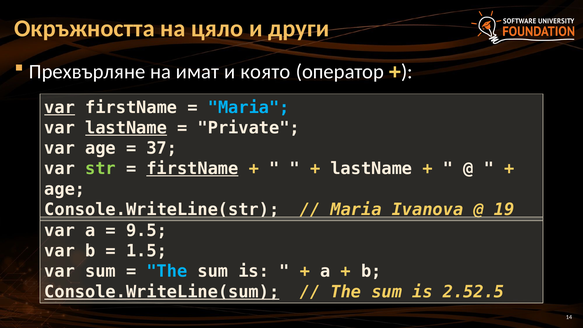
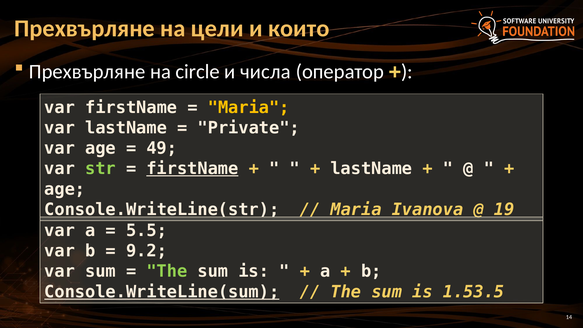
Окръжността: Окръжността -> Прехвърляне (84, 28)
цяло: цяло -> цели (217, 28)
други: други -> които (299, 28)
имат: имат -> circle (198, 72)
която: която -> числа (265, 72)
var underline: present -> none (60, 107)
Maria colour: light blue -> yellow (249, 107)
lastName underline: present -> none (126, 128)
37: 37 -> 49 (162, 148)
9.5: 9.5 -> 5.5 (146, 230)
1.5: 1.5 -> 9.2 (146, 251)
The colour: light blue -> light green (167, 271)
2.52.5: 2.52.5 -> 1.53.5 (474, 292)
